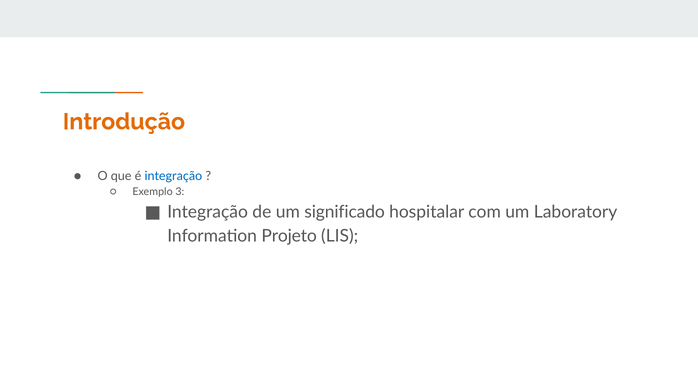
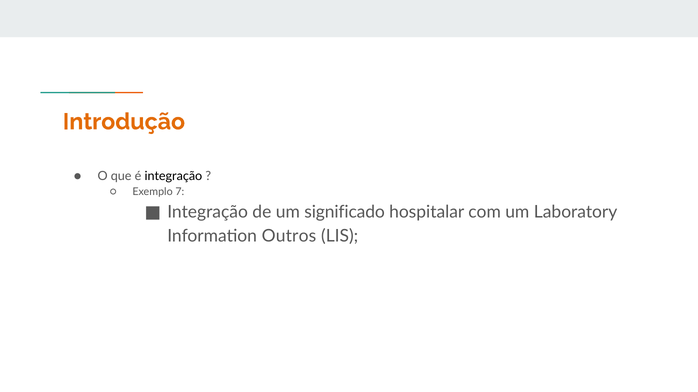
integração colour: blue -> black (173, 176)
3: 3 -> 7 (180, 192)
Projeto: Projeto -> Outros (289, 237)
